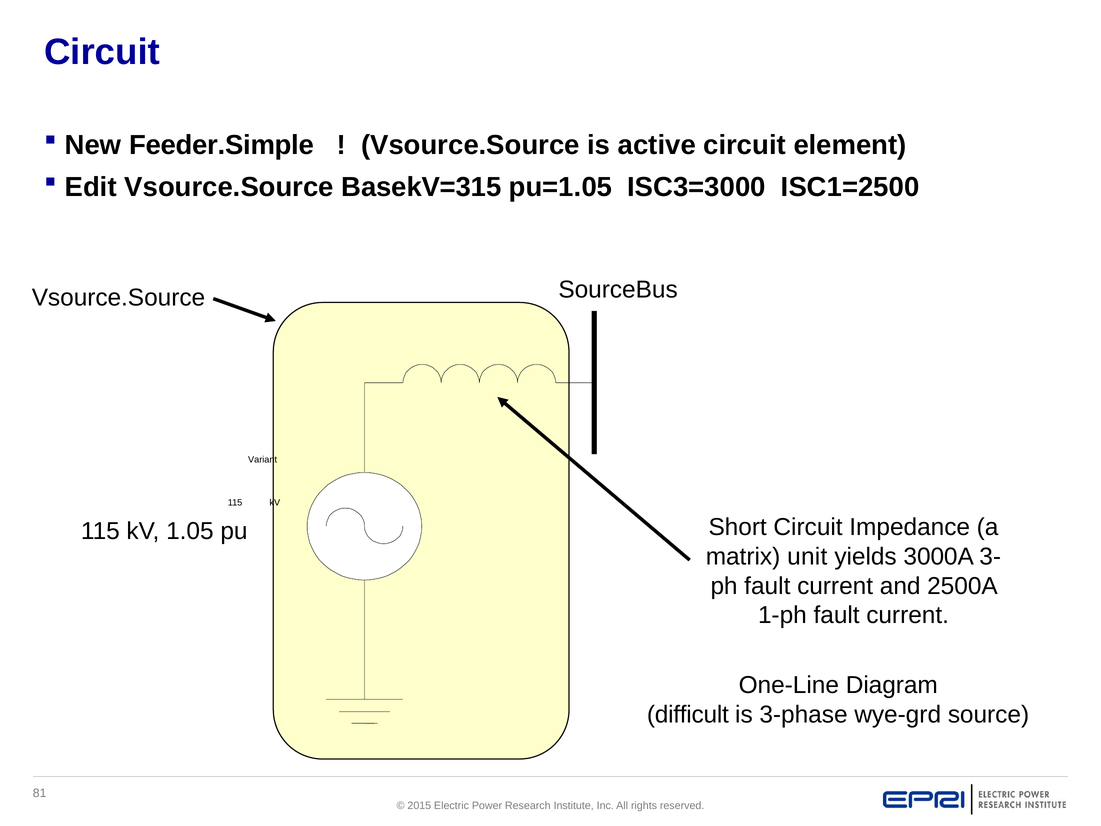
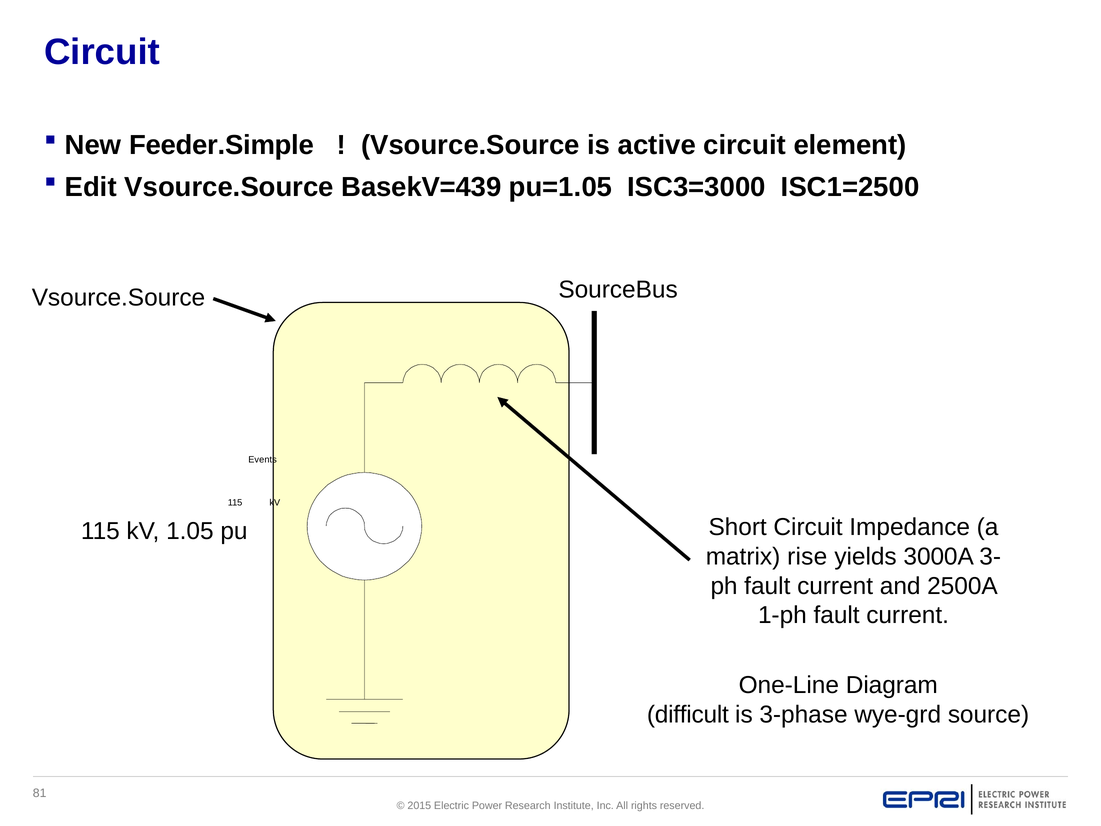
BasekV=315: BasekV=315 -> BasekV=439 (421, 187)
Variant: Variant -> Events (263, 460)
unit: unit -> rise (807, 556)
